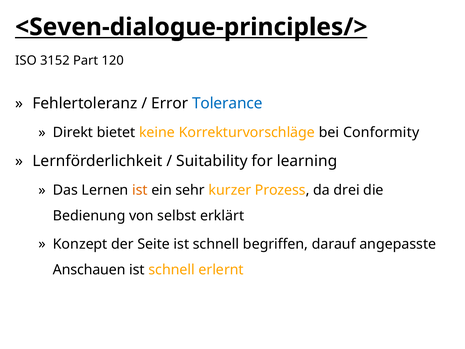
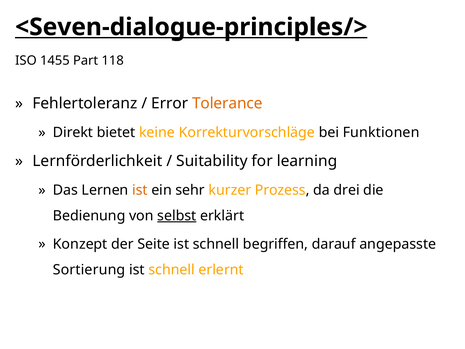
3152: 3152 -> 1455 (55, 61)
120: 120 -> 118 (113, 61)
Tolerance colour: blue -> orange (227, 103)
Conformity: Conformity -> Funktionen (381, 132)
selbst underline: none -> present (177, 216)
Anschauen: Anschauen -> Sortierung (89, 269)
